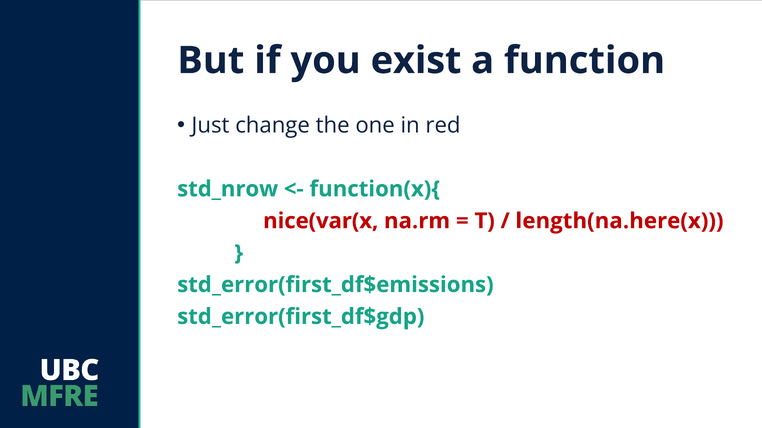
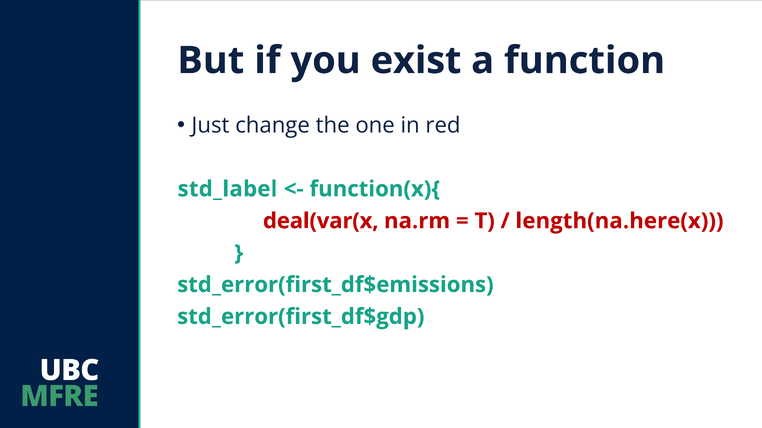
std_nrow: std_nrow -> std_label (228, 189)
nice(var(x: nice(var(x -> deal(var(x (321, 221)
